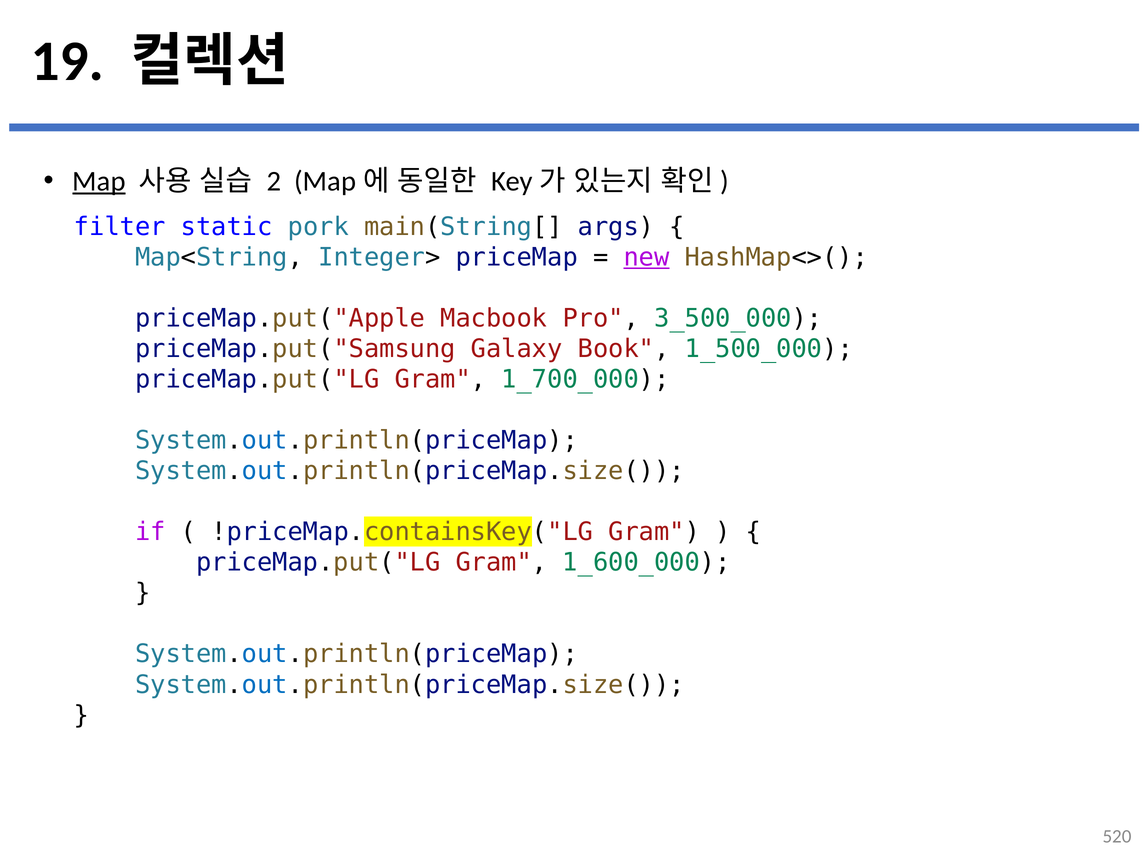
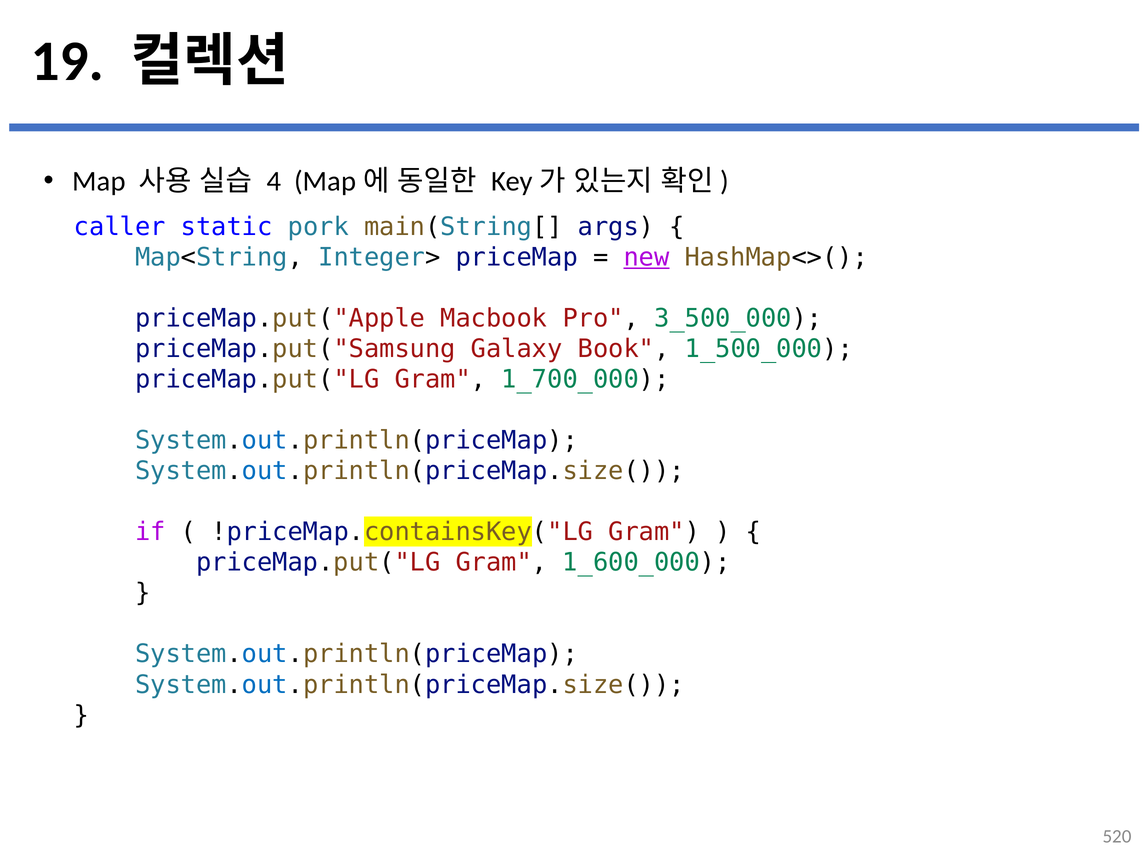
Map underline: present -> none (99, 181)
2: 2 -> 4 (274, 181)
filter: filter -> caller (120, 227)
